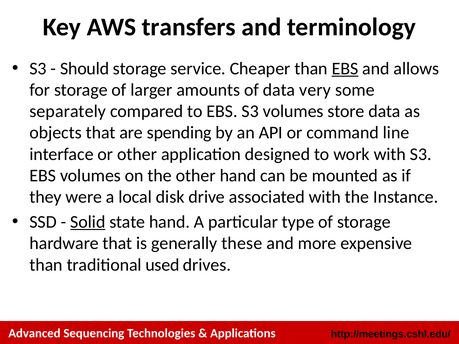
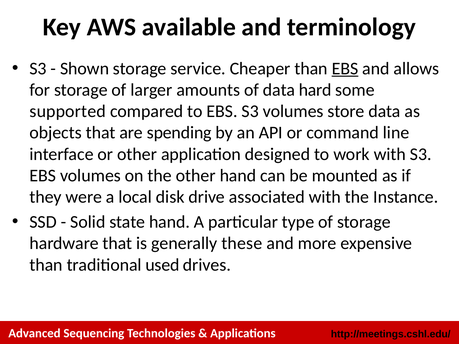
transfers: transfers -> available (189, 27)
Should: Should -> Shown (85, 69)
very: very -> hard (315, 90)
separately: separately -> supported (68, 111)
Solid underline: present -> none (88, 222)
